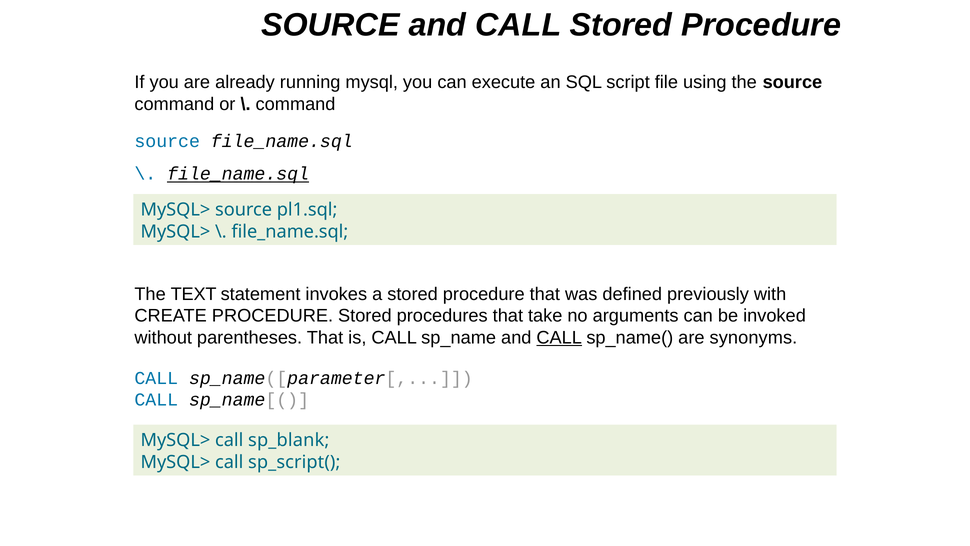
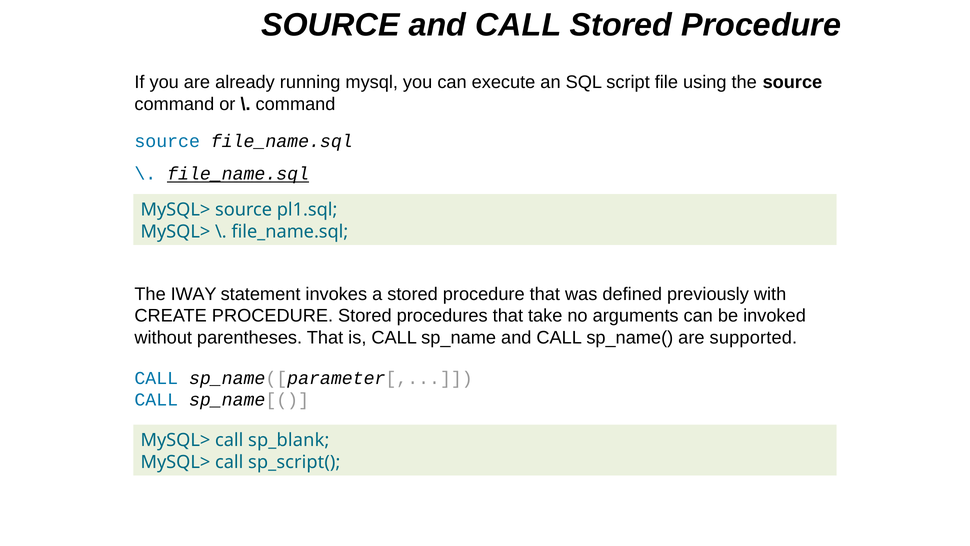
TEXT: TEXT -> IWAY (194, 294)
CALL underline: present -> none (559, 338)
synonyms: synonyms -> supported (753, 338)
